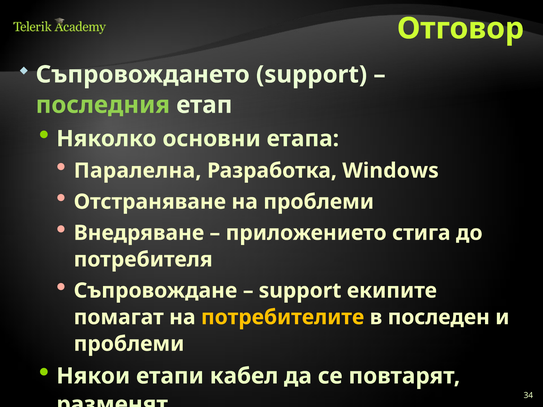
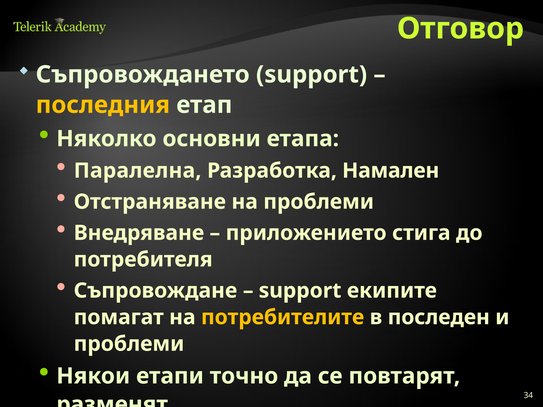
последния colour: light green -> yellow (103, 105)
Windows: Windows -> Намален (391, 171)
кабел: кабел -> точно (244, 376)
